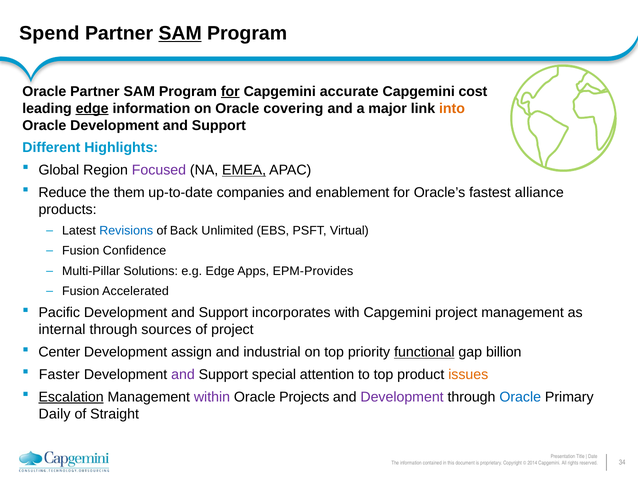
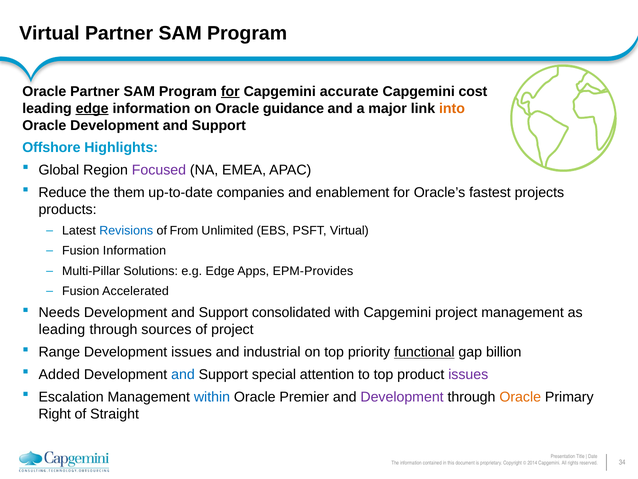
Spend: Spend -> Virtual (49, 33)
SAM underline: present -> none (180, 33)
covering: covering -> guidance (294, 108)
Different: Different -> Offshore (51, 148)
EMEA underline: present -> none (244, 170)
alliance: alliance -> projects (539, 192)
Back: Back -> From (184, 230)
Fusion Confidence: Confidence -> Information (134, 251)
Pacific: Pacific -> Needs (59, 312)
incorporates: incorporates -> consolidated (291, 312)
internal: internal -> leading (62, 329)
Center: Center -> Range (59, 352)
Development assign: assign -> issues (191, 352)
Faster: Faster -> Added (59, 374)
and colour: purple -> blue (183, 374)
issues colour: orange -> purple (468, 374)
Escalation underline: present -> none (71, 396)
within colour: purple -> blue (212, 396)
Projects: Projects -> Premier (304, 396)
Oracle colour: blue -> orange (520, 396)
Daily: Daily -> Right (55, 413)
